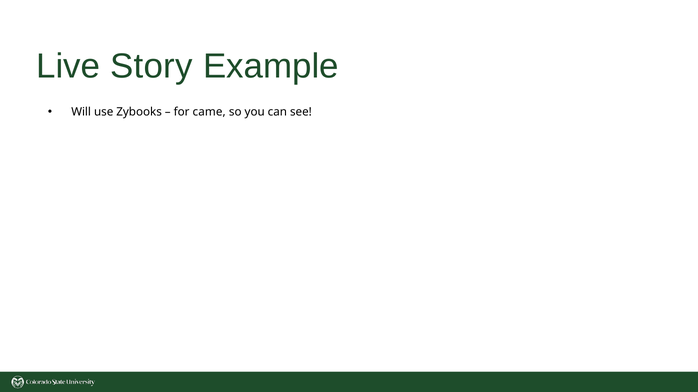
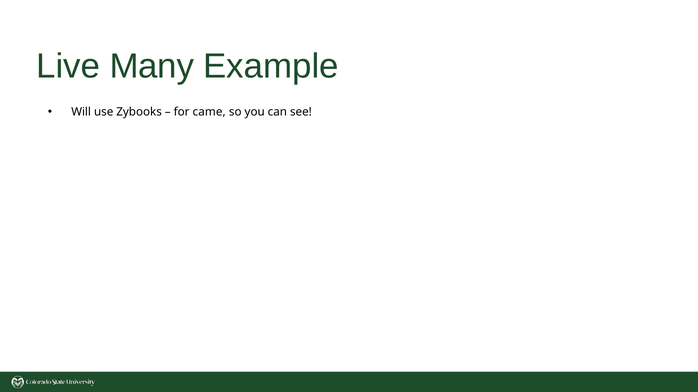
Story: Story -> Many (152, 66)
